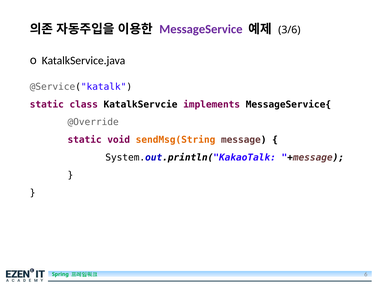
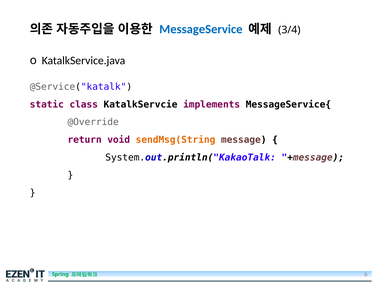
MessageService colour: purple -> blue (201, 29)
3/6: 3/6 -> 3/4 (289, 30)
static: static -> return (85, 140)
